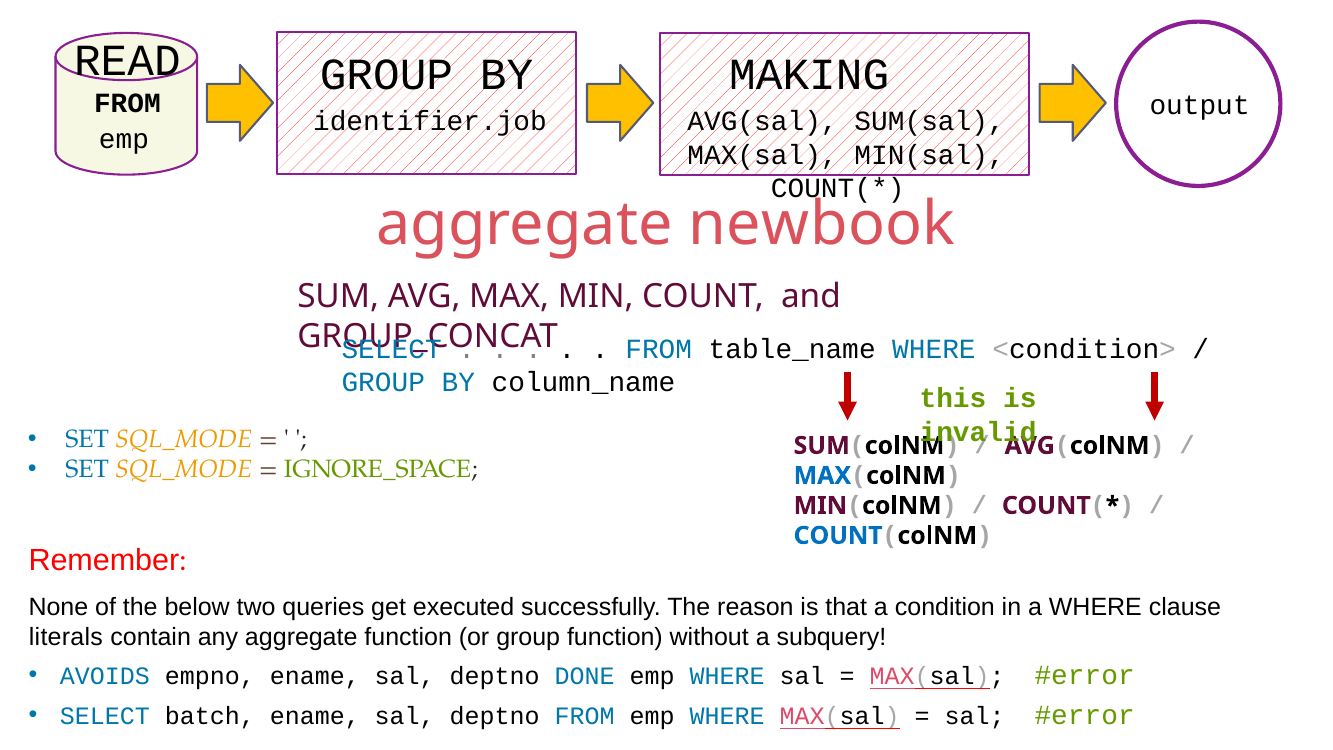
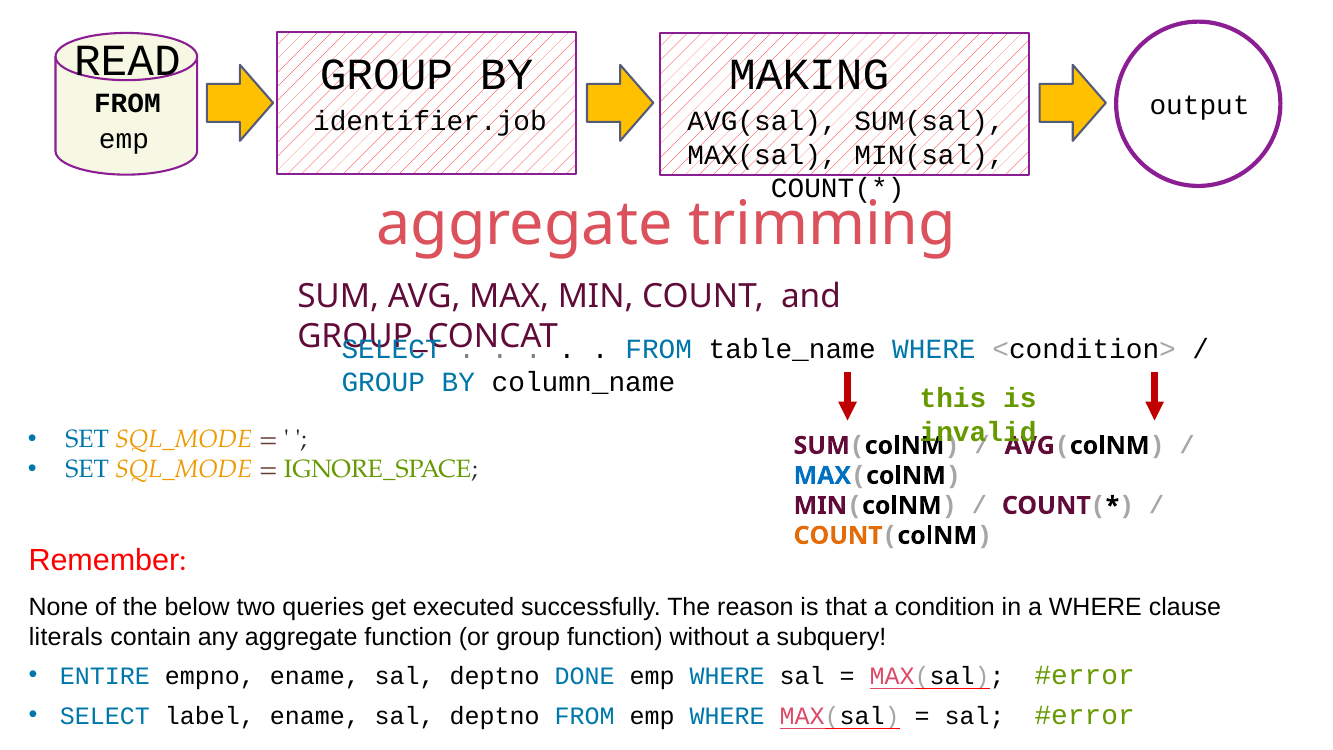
newbook: newbook -> trimming (822, 224)
COUNT colour: blue -> orange (838, 535)
AVOIDS: AVOIDS -> ENTIRE (105, 676)
batch: batch -> label (210, 716)
